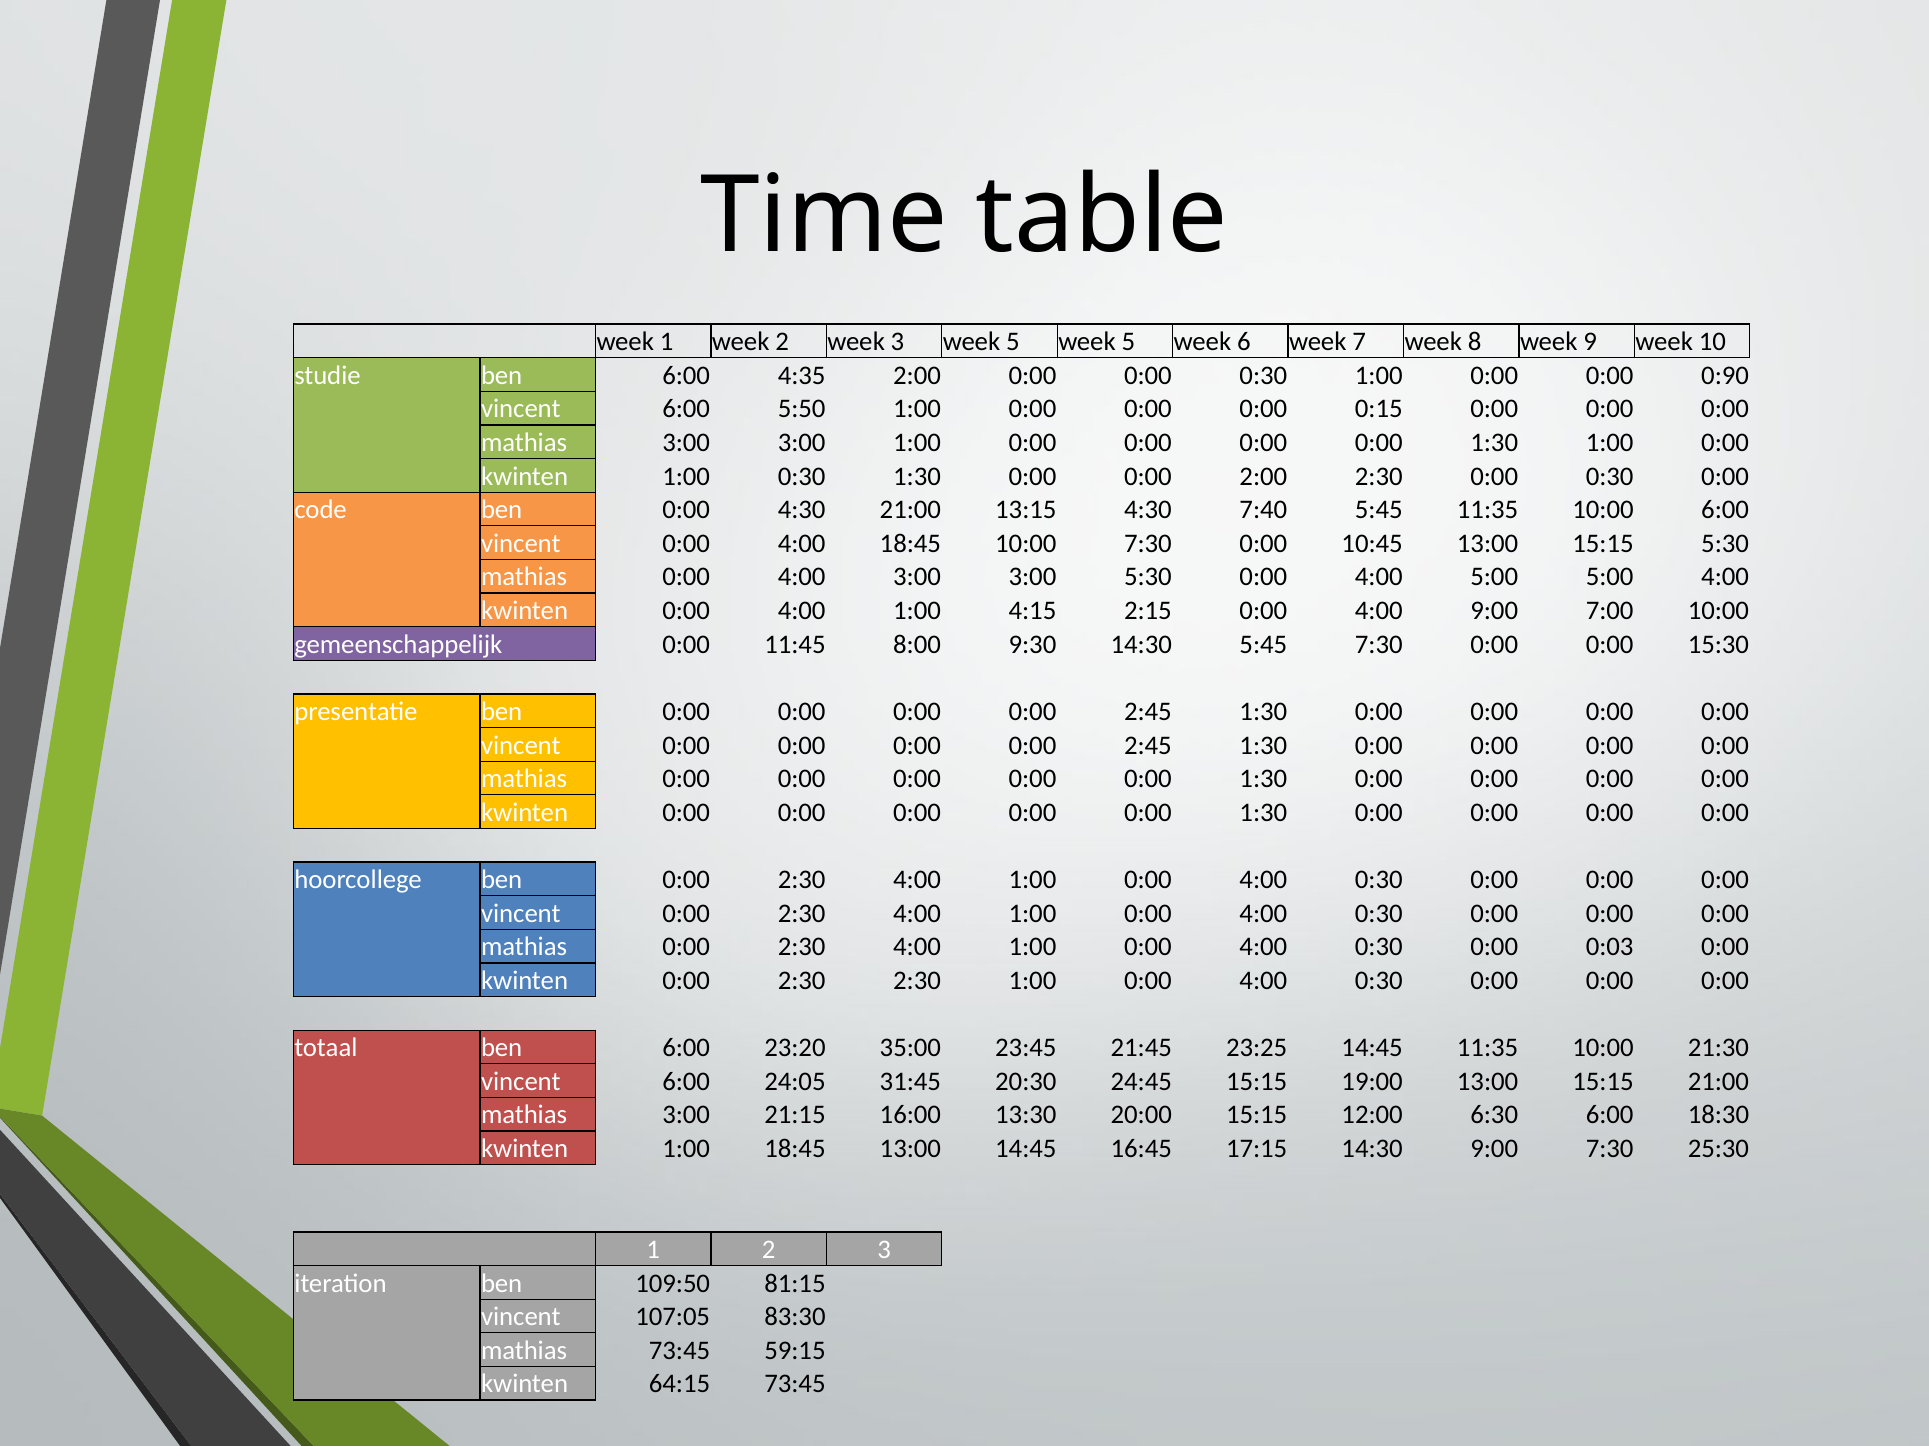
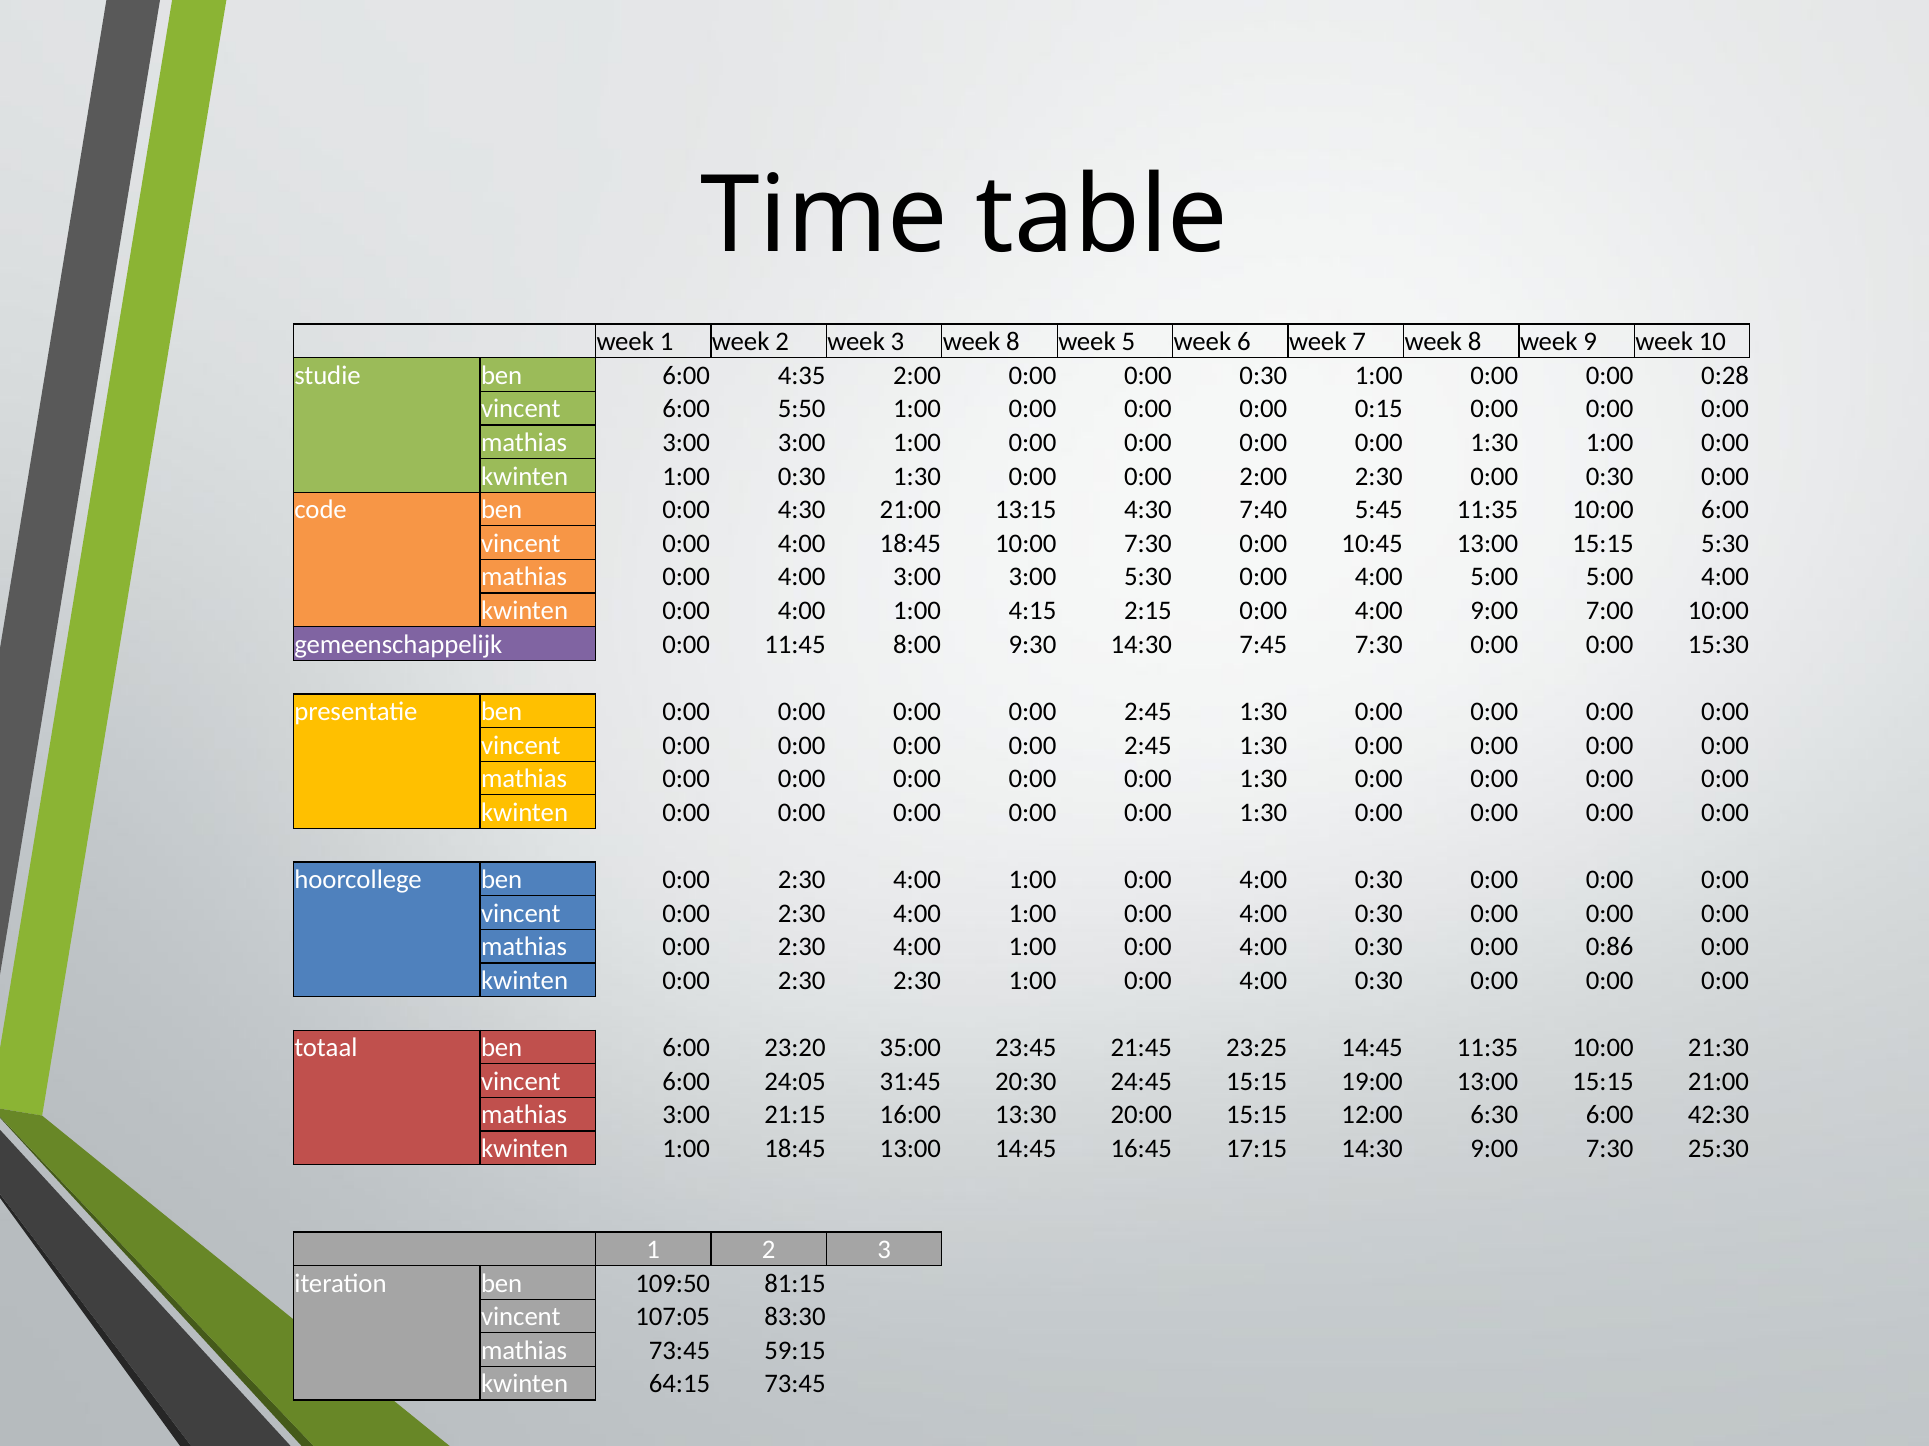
3 week 5: 5 -> 8 (1013, 342)
0:90: 0:90 -> 0:28 (1725, 376)
14:30 5:45: 5:45 -> 7:45 (1263, 645)
0:03: 0:03 -> 0:86 (1610, 947)
18:30: 18:30 -> 42:30 (1718, 1116)
